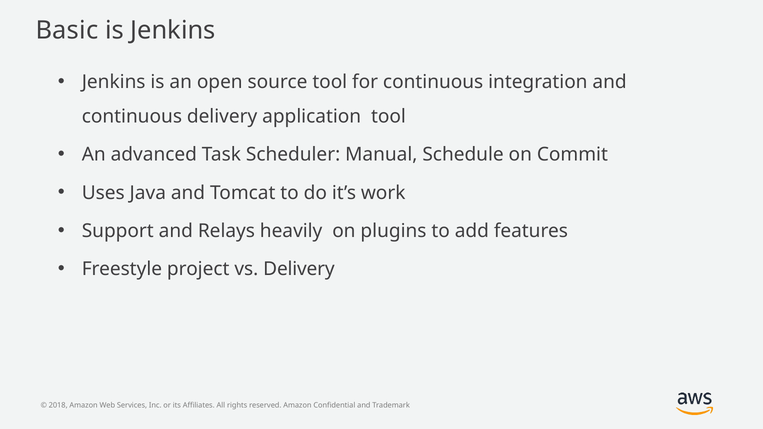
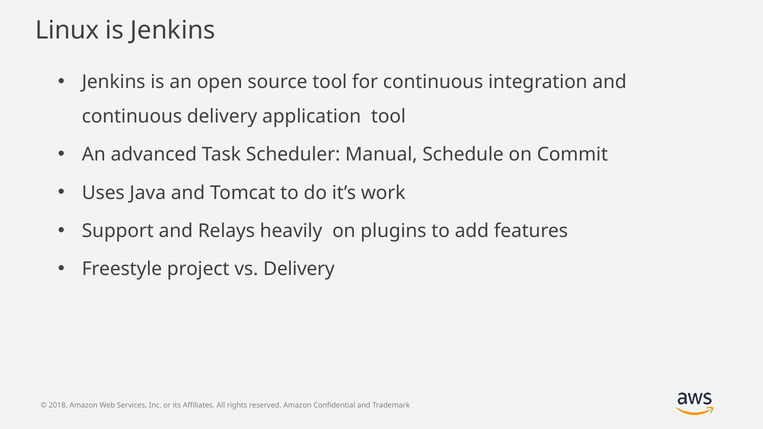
Basic: Basic -> Linux (67, 30)
